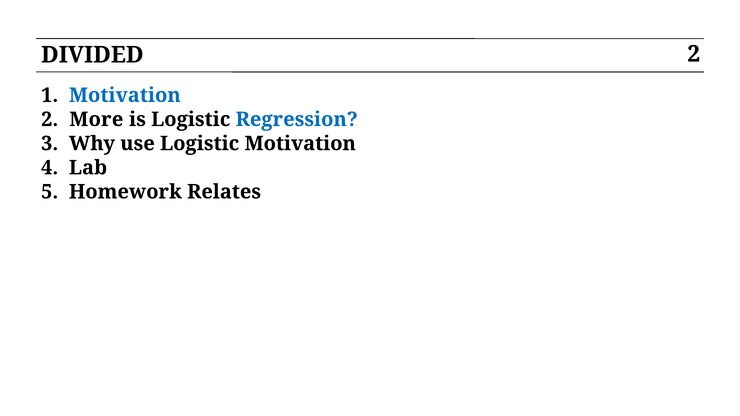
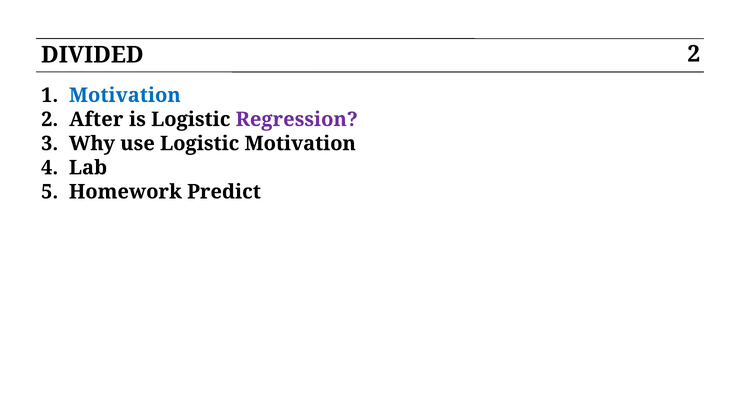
More: More -> After (96, 119)
Regression colour: blue -> purple (297, 119)
Relates: Relates -> Predict (224, 192)
